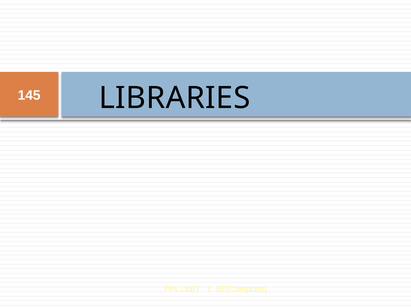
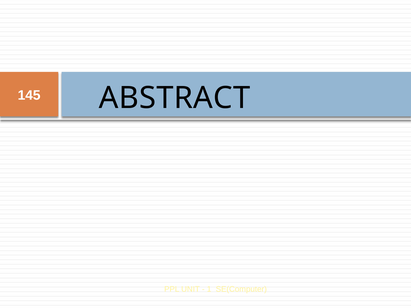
LIBRARIES: LIBRARIES -> ABSTRACT (174, 98)
